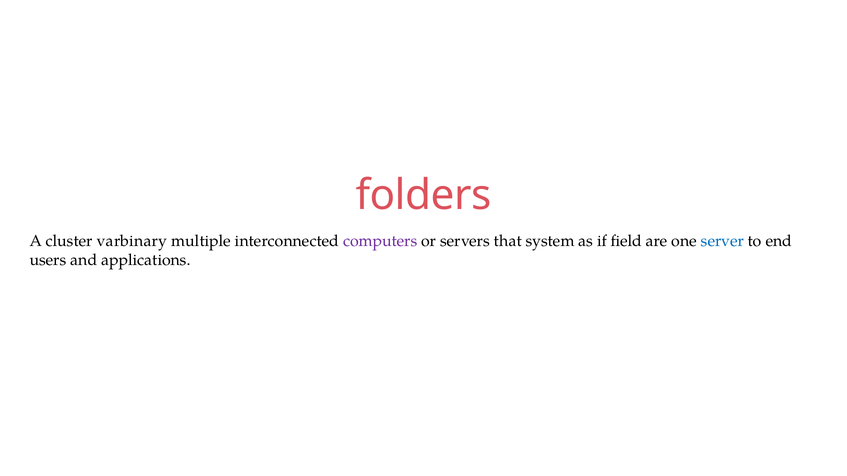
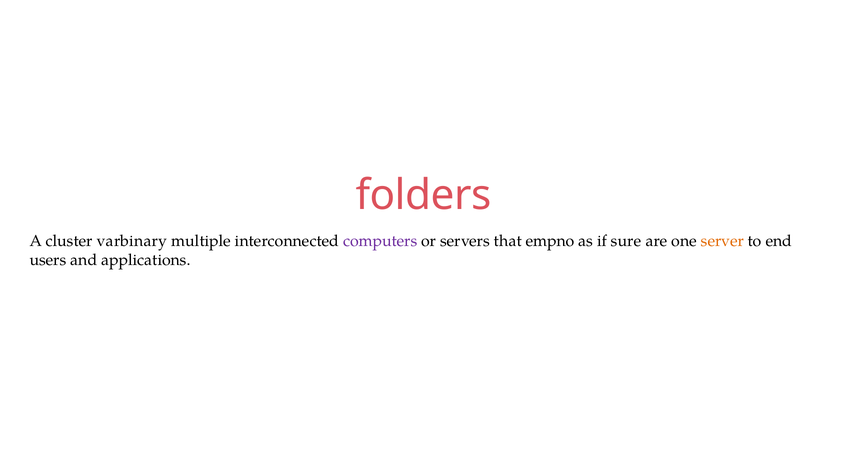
system: system -> empno (550, 241)
field: field -> sure (626, 241)
server colour: blue -> orange (722, 241)
